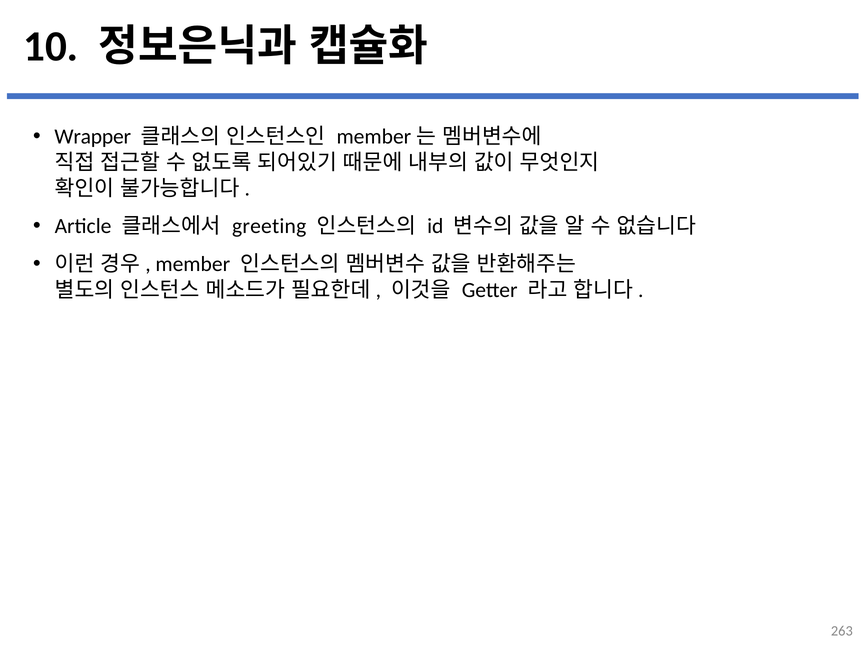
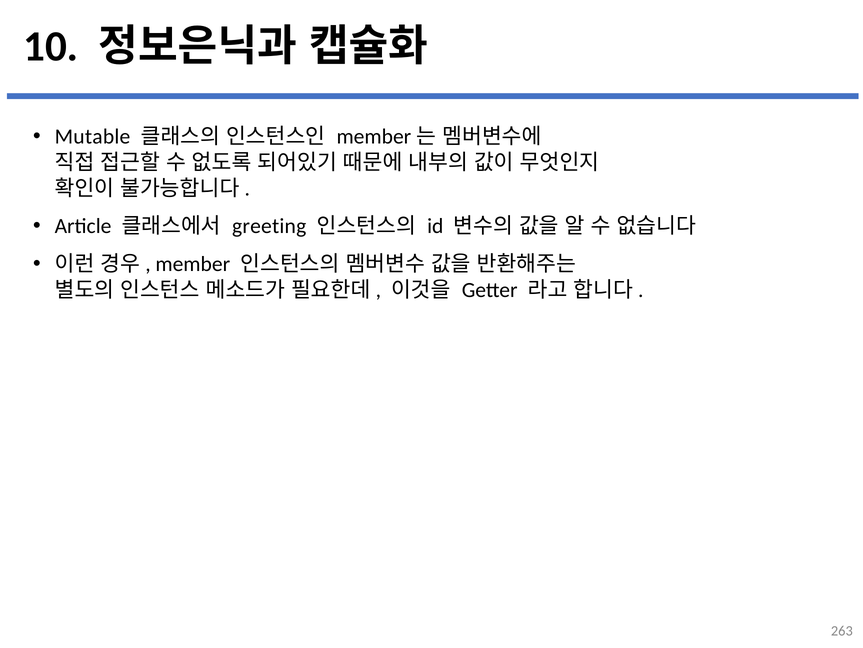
Wrapper: Wrapper -> Mutable (93, 136)
